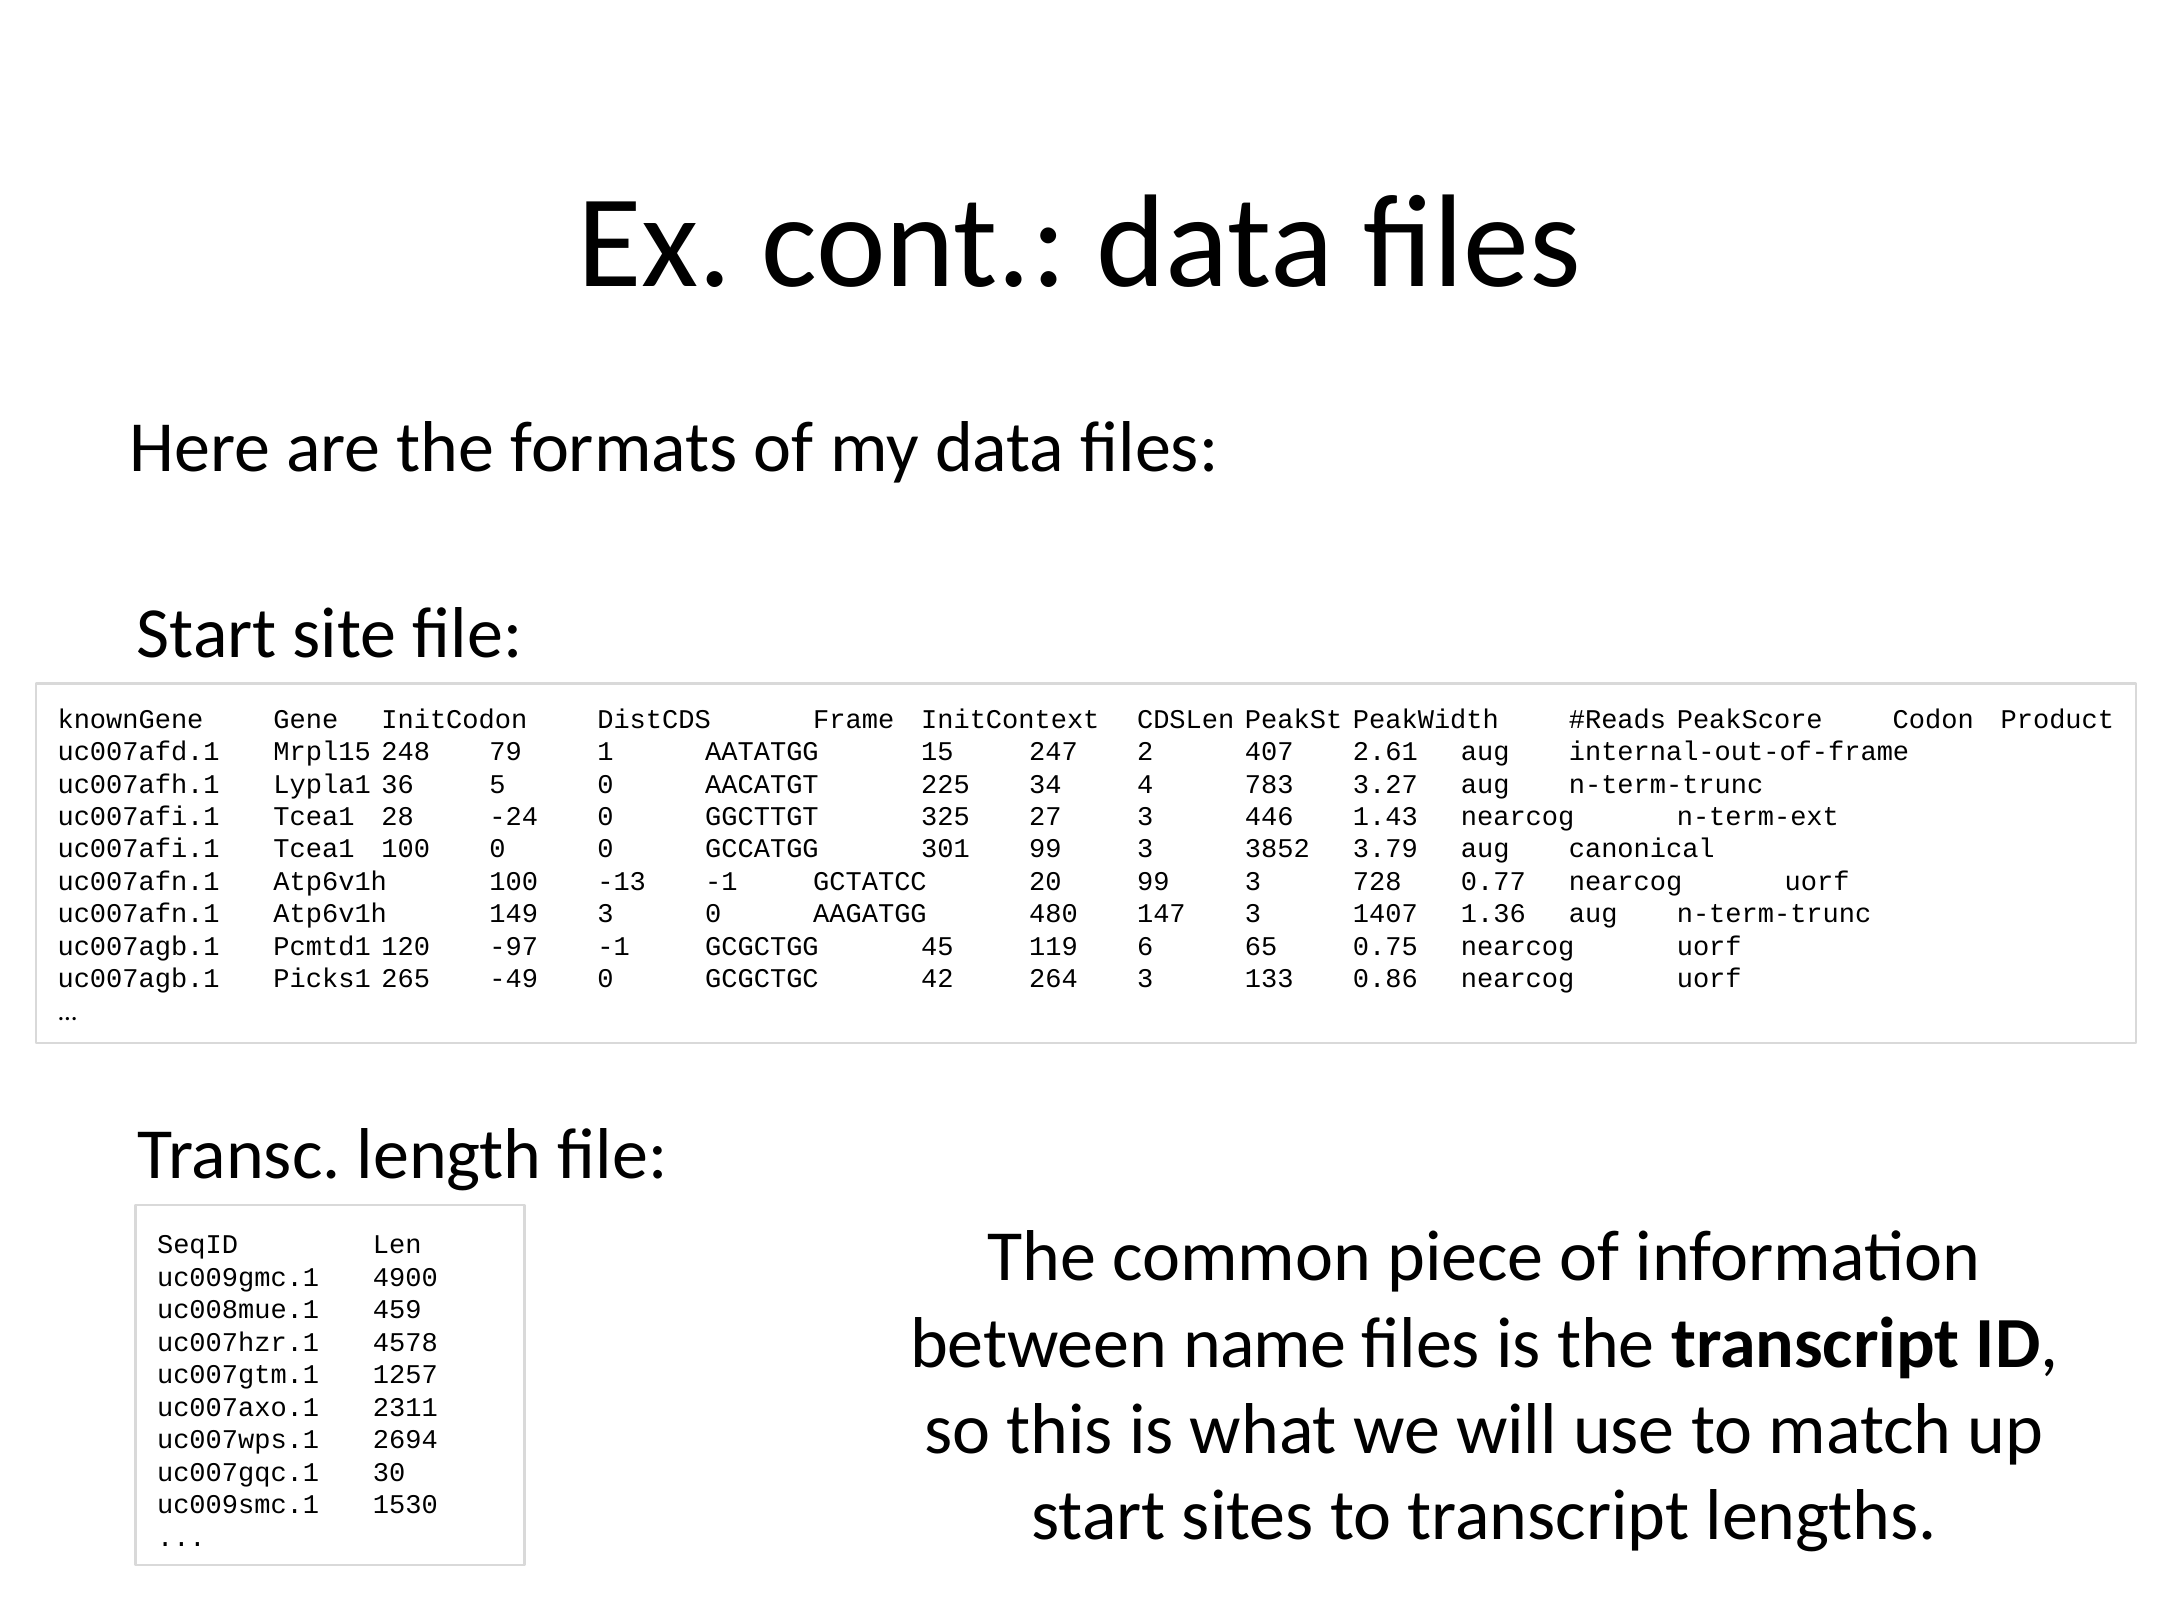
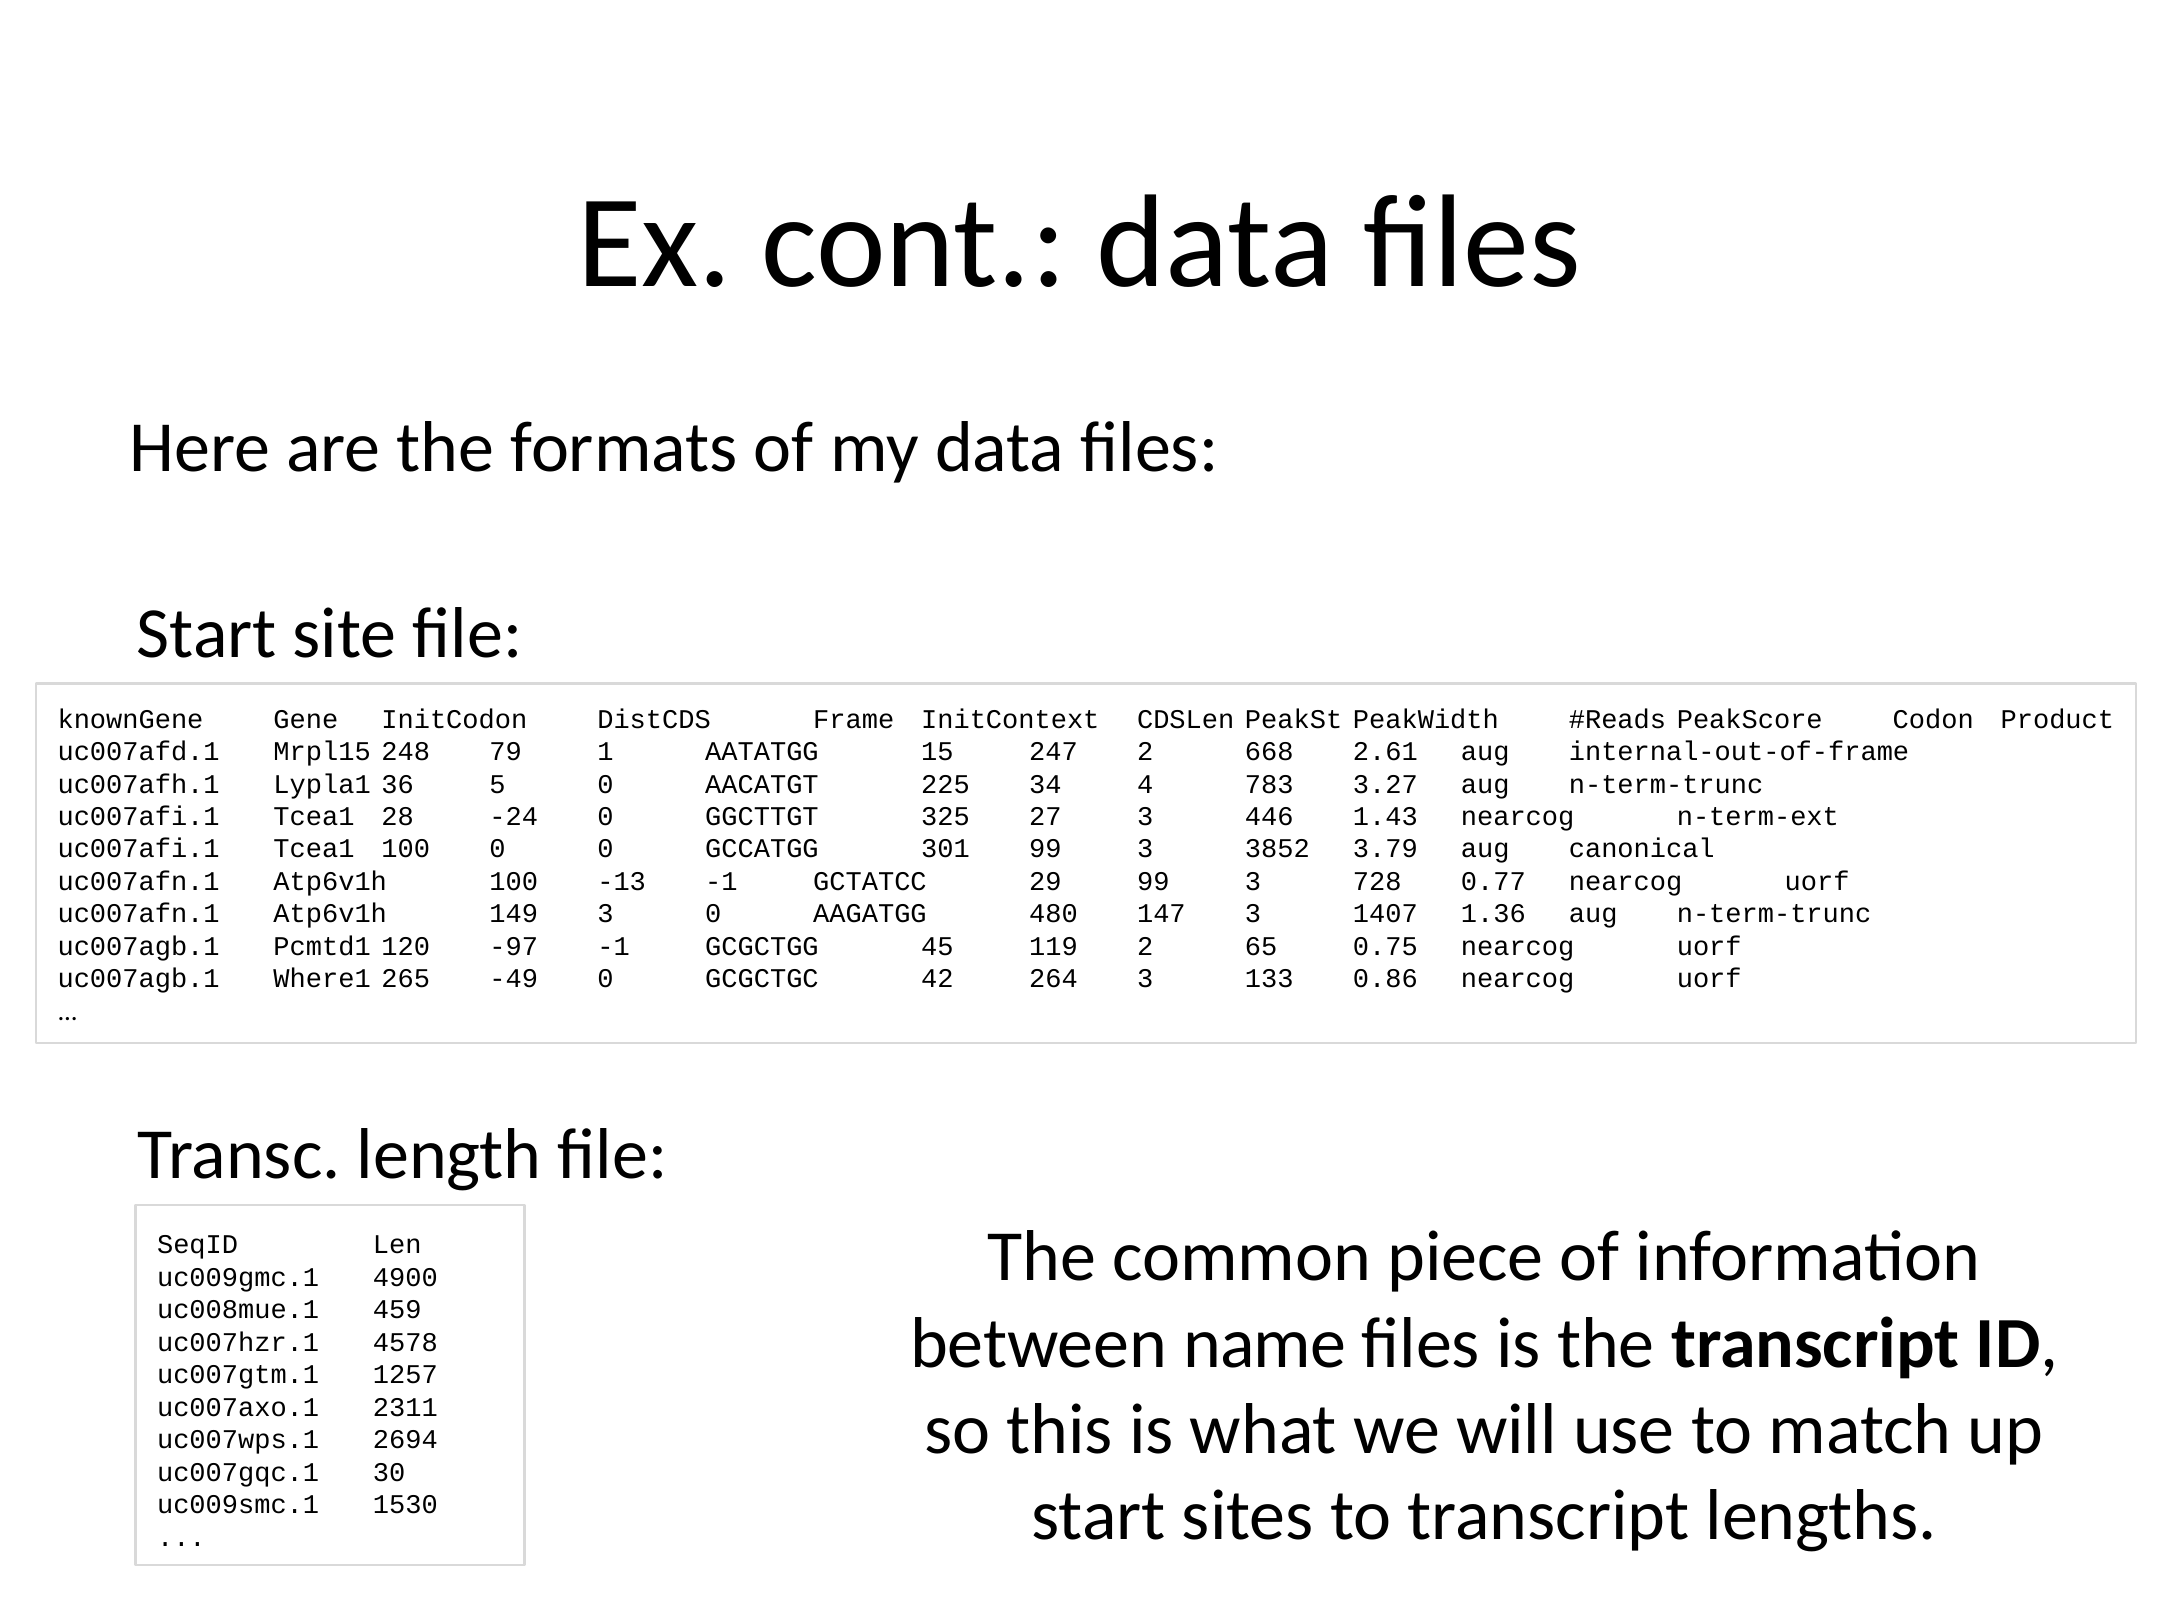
407: 407 -> 668 (1269, 752)
20: 20 -> 29 (1045, 882)
119 6: 6 -> 2 (1145, 947)
Picks1: Picks1 -> Where1 (322, 979)
